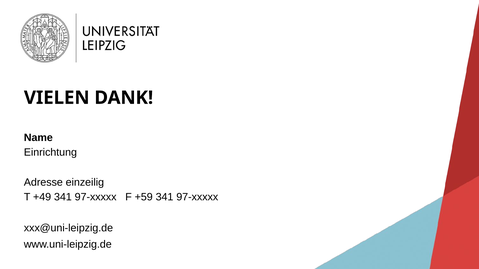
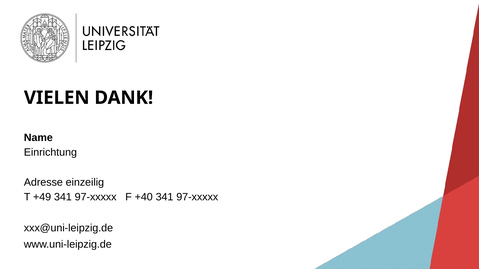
+59: +59 -> +40 (144, 197)
